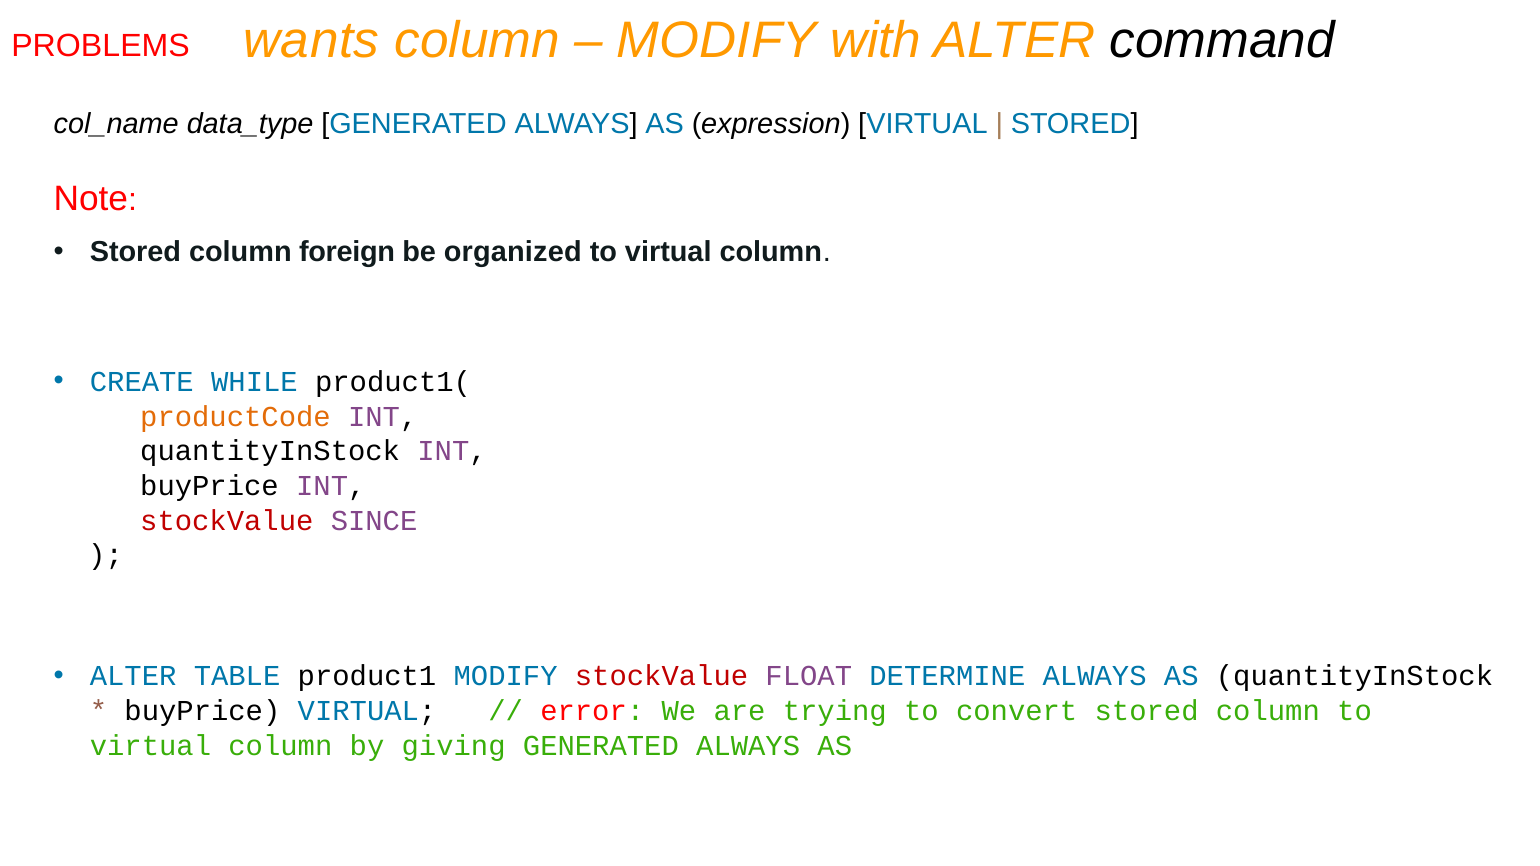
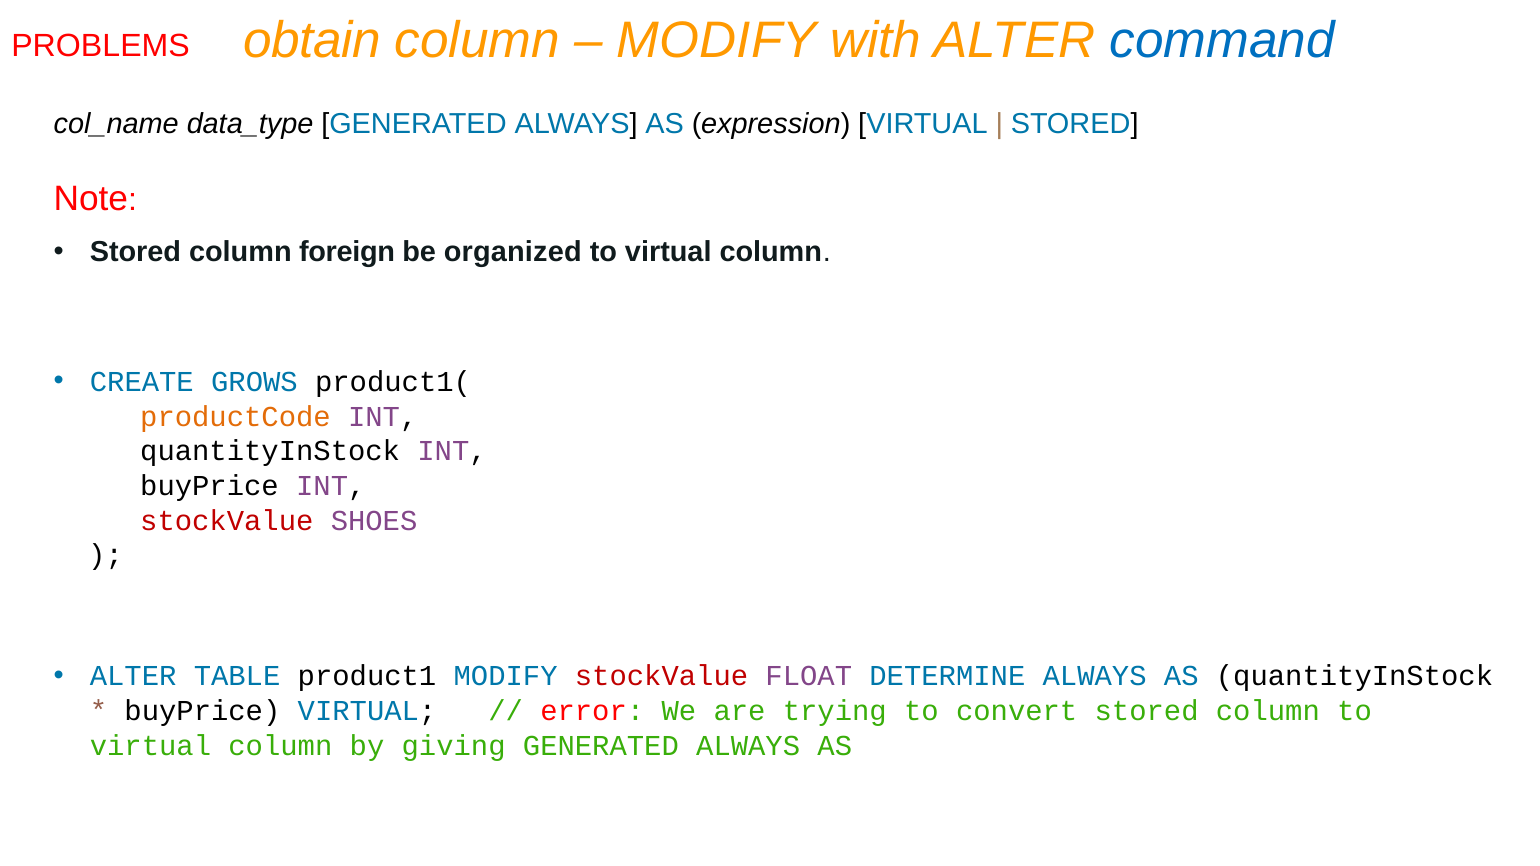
wants: wants -> obtain (312, 40)
command colour: black -> blue (1222, 40)
WHILE: WHILE -> GROWS (254, 382)
SINCE: SINCE -> SHOES (374, 521)
